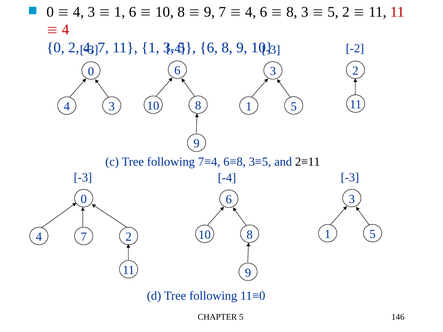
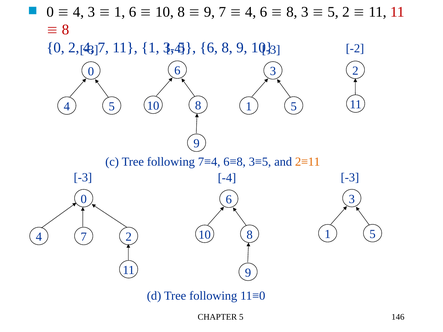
4: 4 -> 8 (65, 30)
3: 3 -> 5 (112, 106)
2≡11 colour: black -> orange (308, 162)
